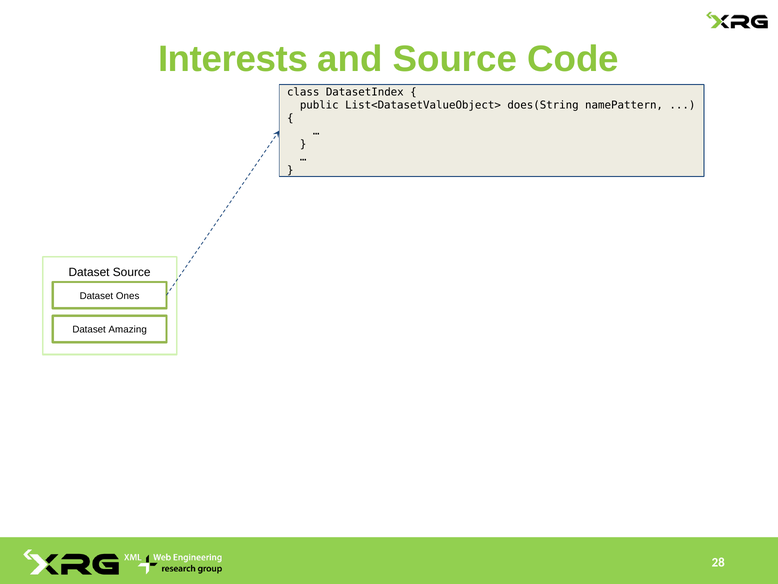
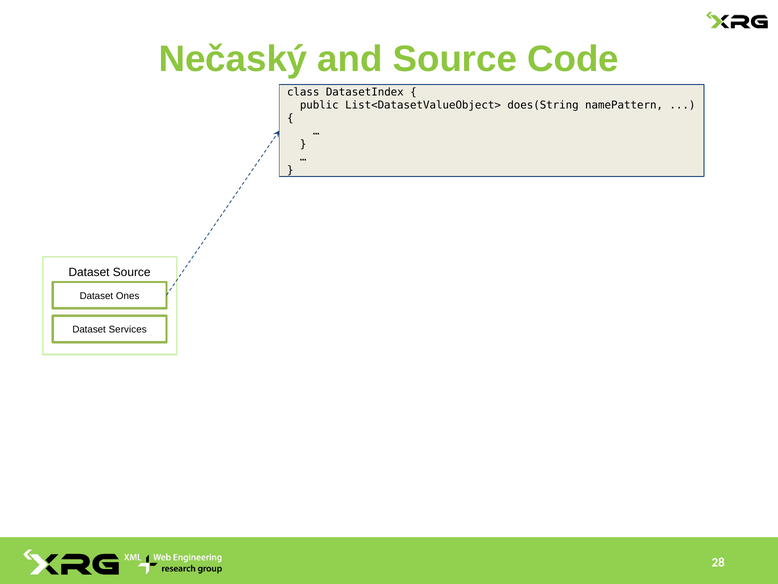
Interests: Interests -> Nečaský (233, 59)
Amazing: Amazing -> Services (128, 329)
